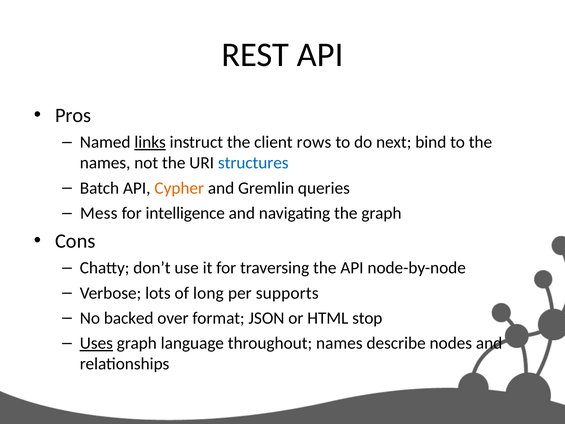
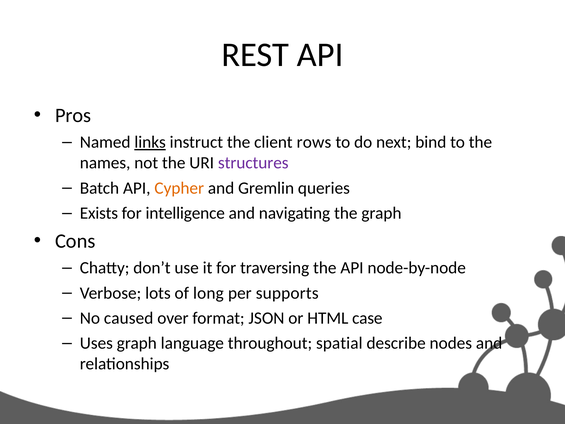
structures colour: blue -> purple (253, 163)
Mess: Mess -> Exists (99, 213)
backed: backed -> caused (129, 318)
stop: stop -> case (367, 318)
Uses underline: present -> none (96, 343)
throughout names: names -> spatial (339, 343)
